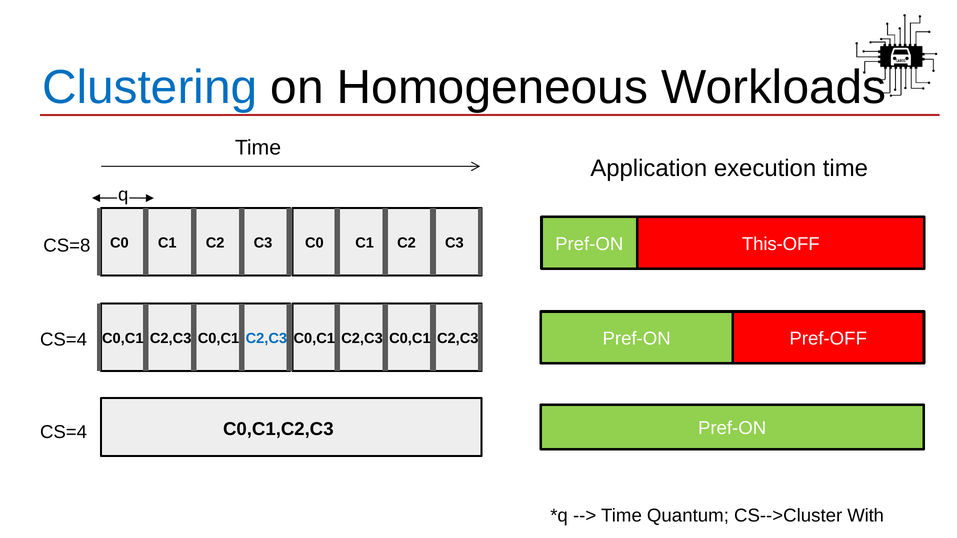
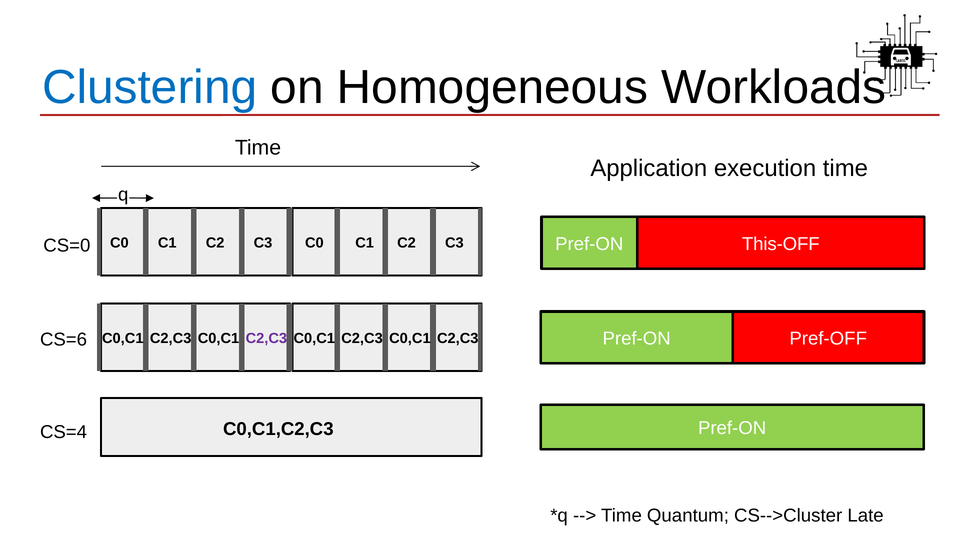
CS=8: CS=8 -> CS=0 (67, 246)
CS=4: CS=4 -> CS=6 (64, 340)
C2,C3 colour: blue -> purple (266, 339)
With: With -> Late (866, 516)
